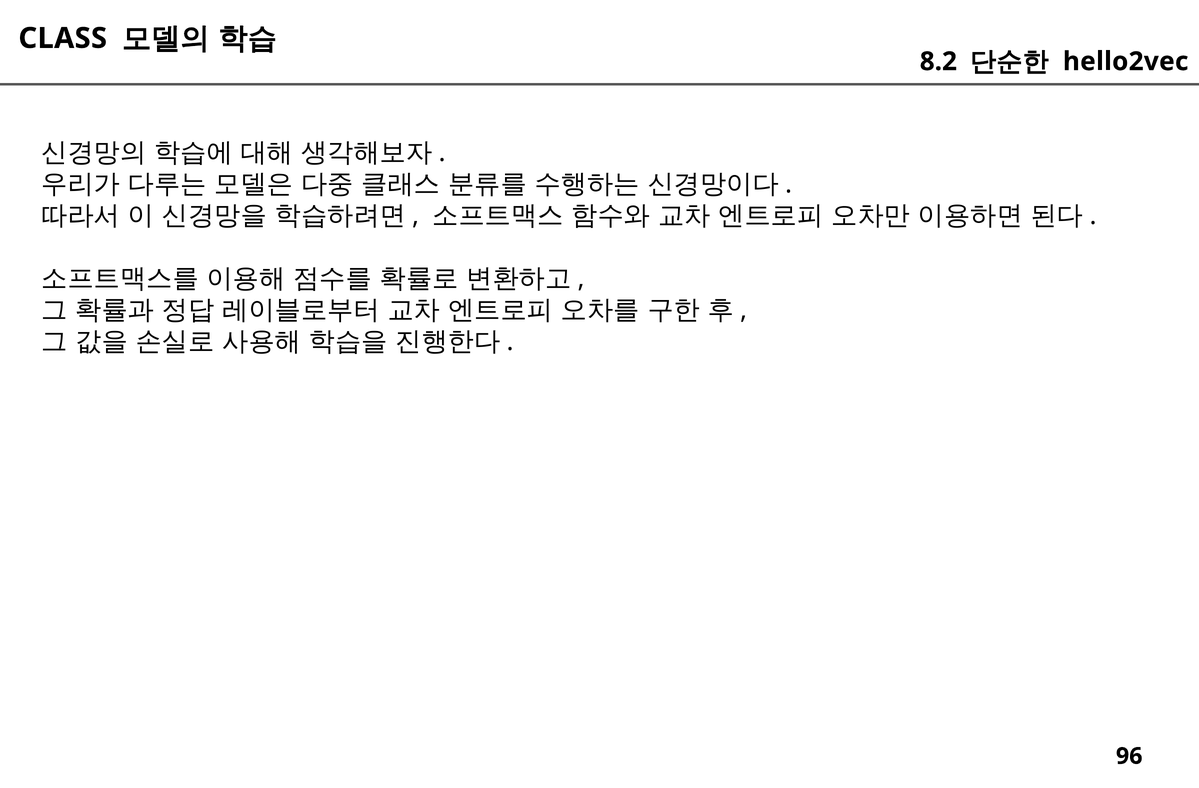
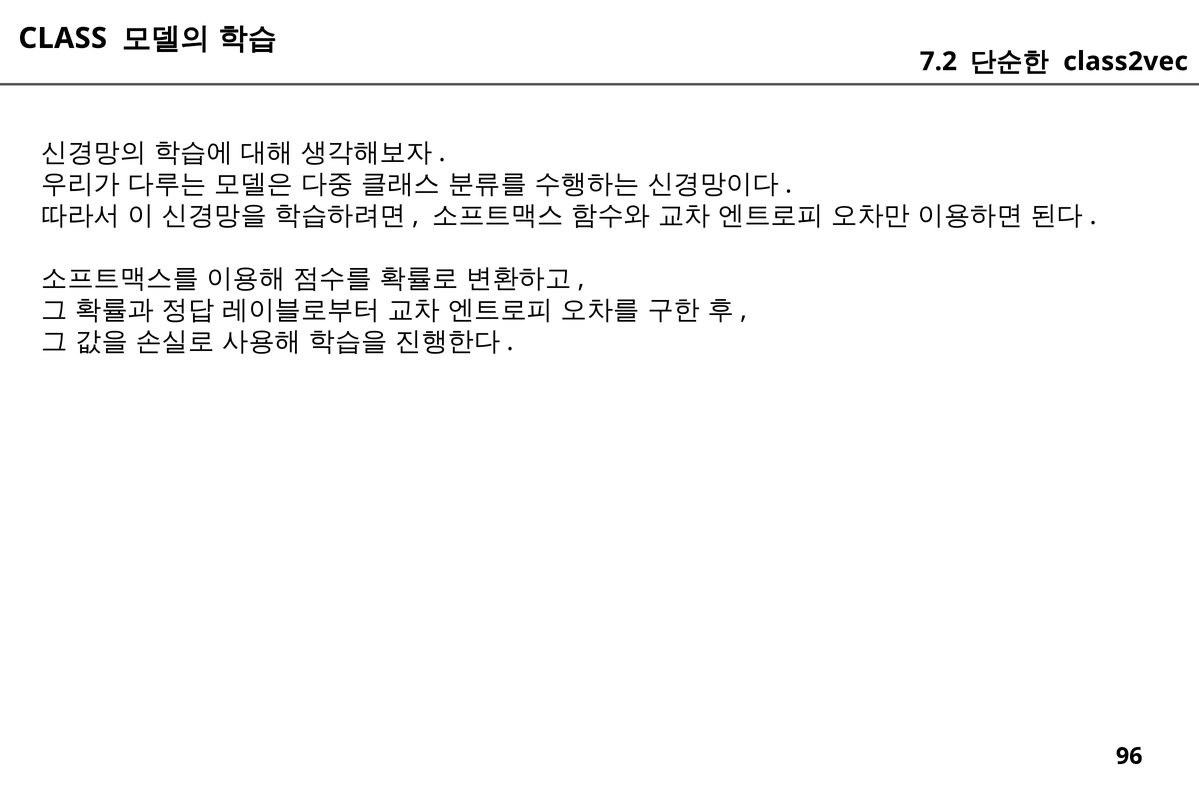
8.2: 8.2 -> 7.2 (938, 61)
hello2vec: hello2vec -> class2vec (1126, 61)
